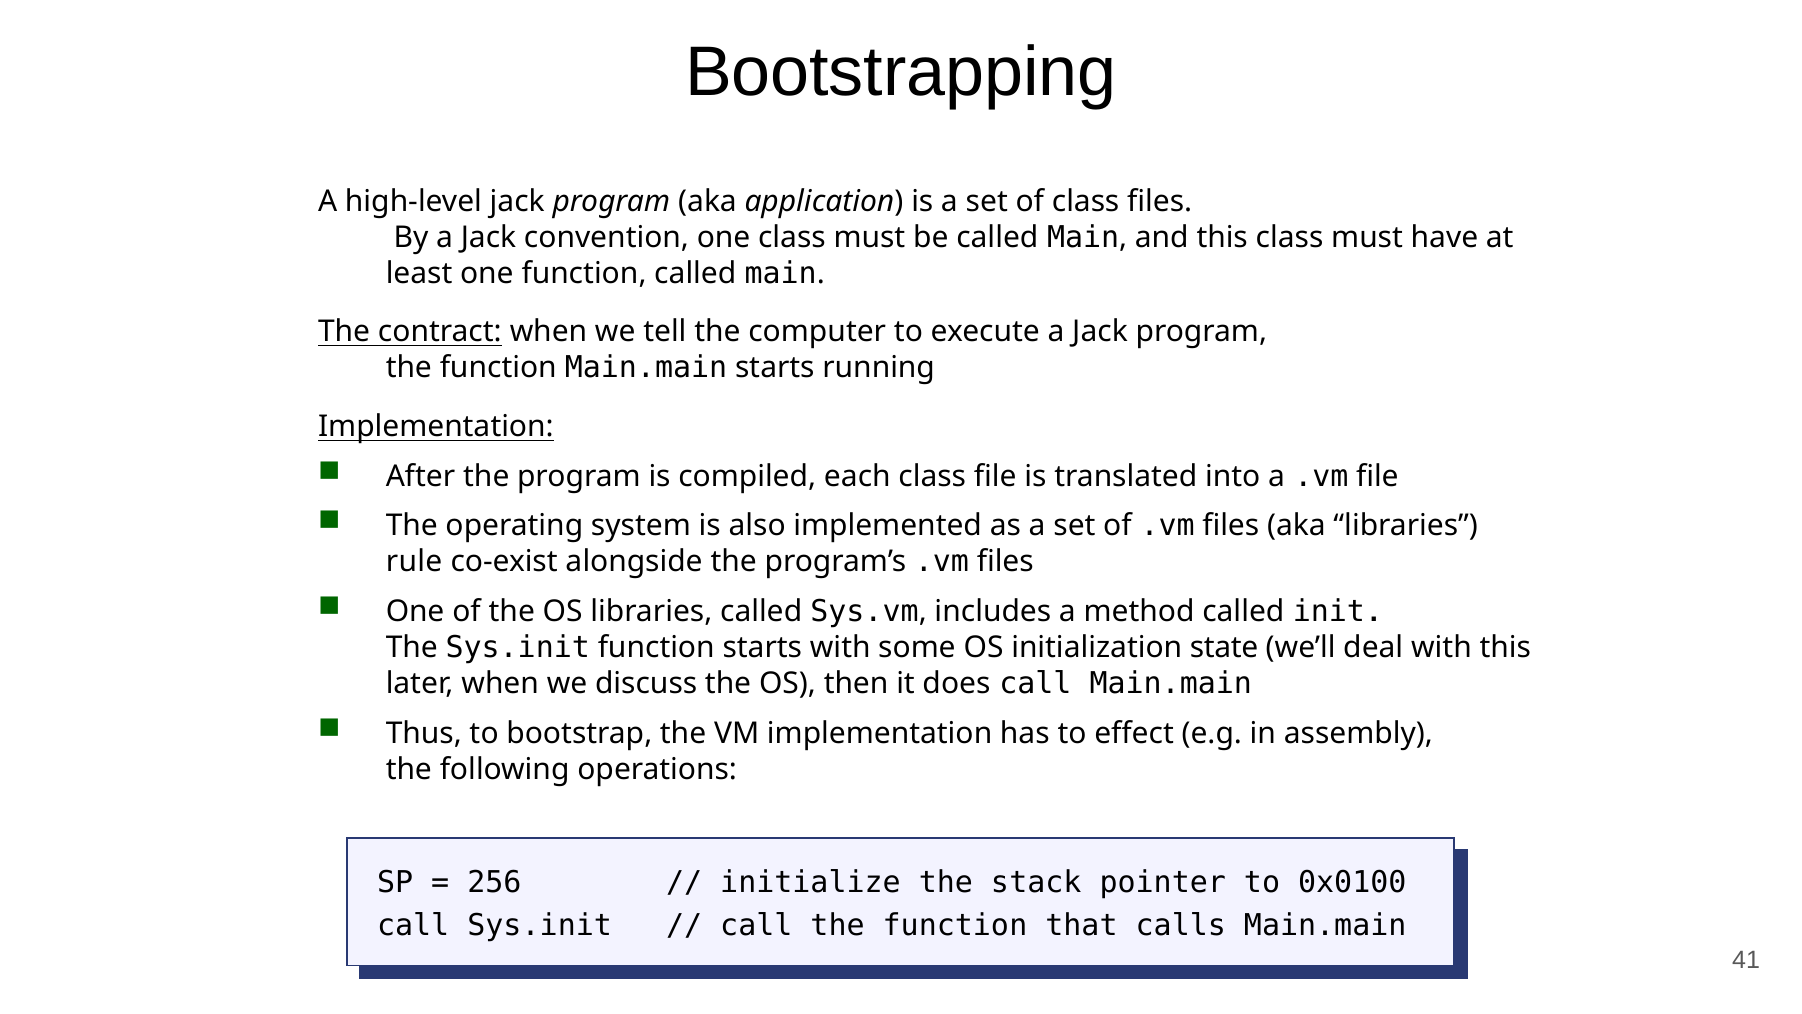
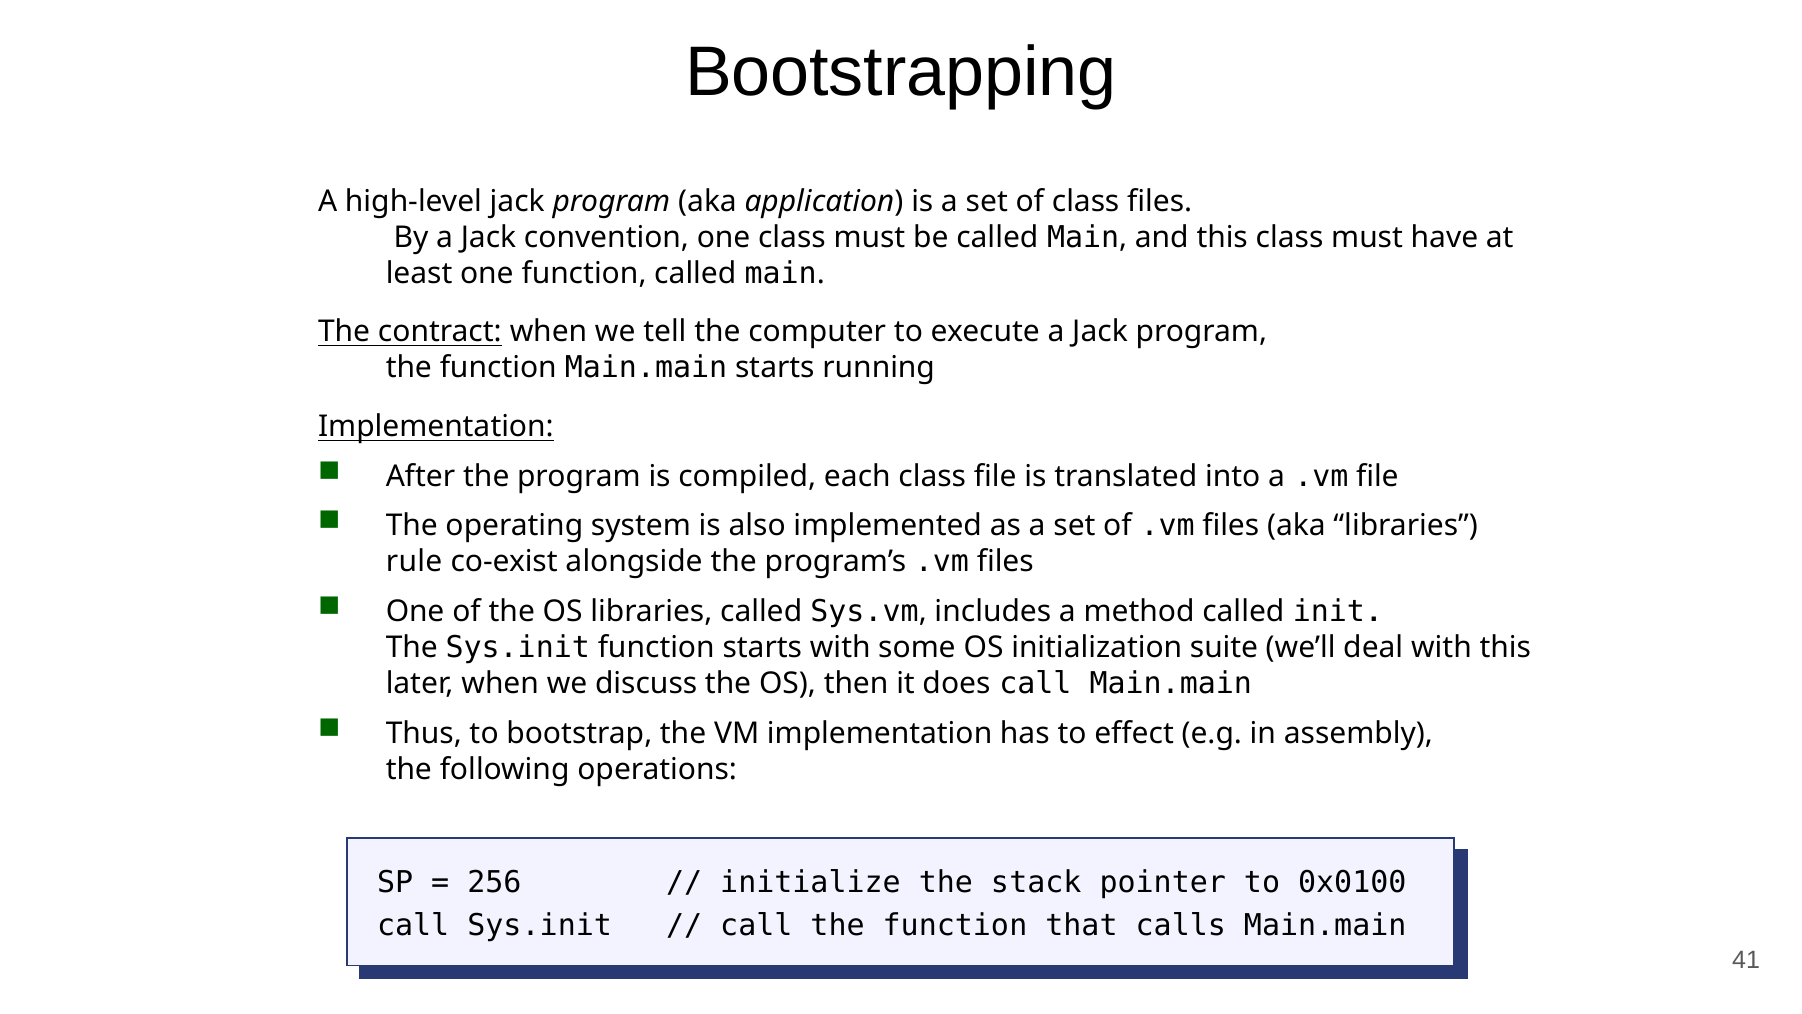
state: state -> suite (1224, 647)
